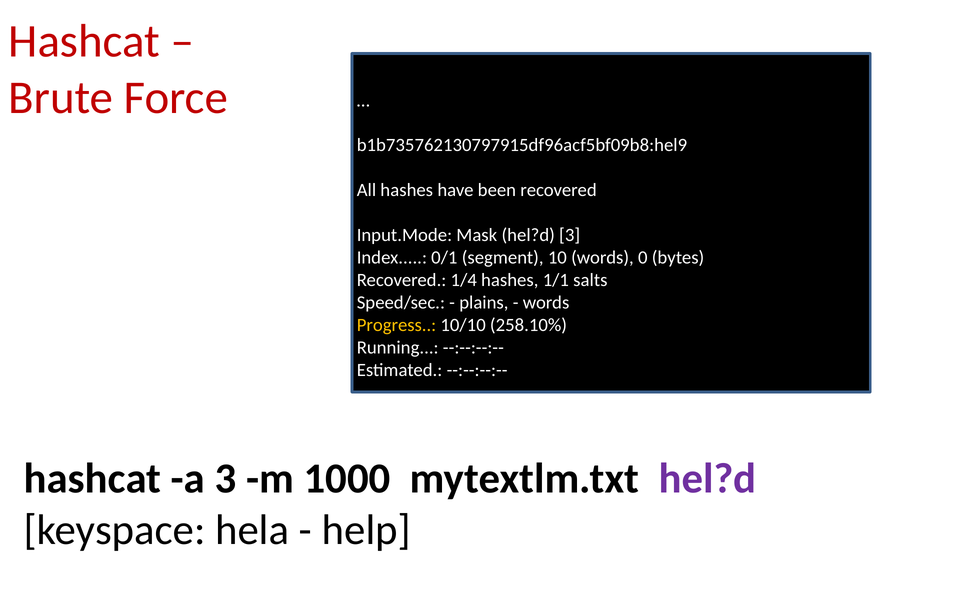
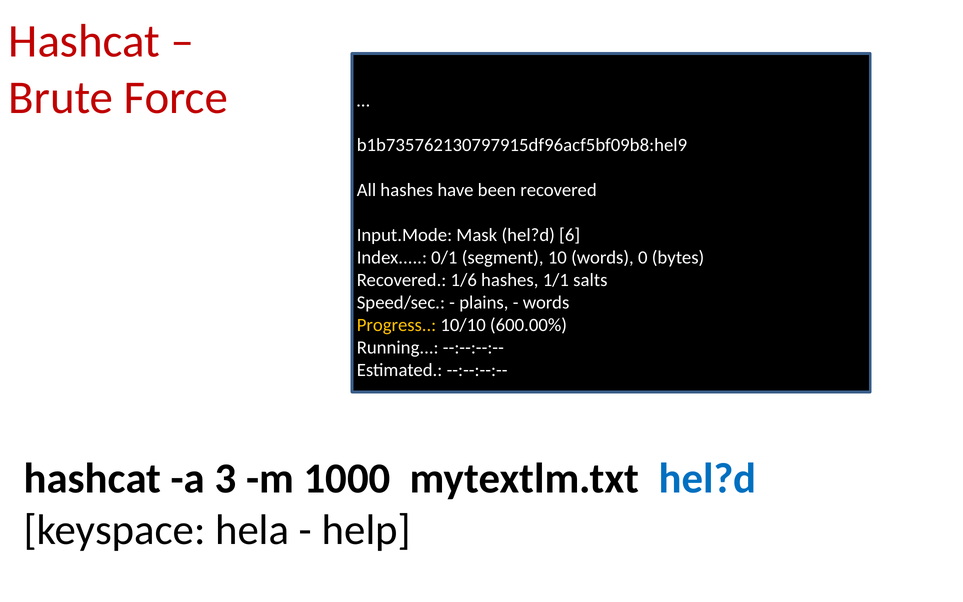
hel?d 3: 3 -> 6 (570, 235)
1/4: 1/4 -> 1/6 (464, 280)
258.10%: 258.10% -> 600.00% (528, 325)
hel?d colour: purple -> blue (708, 478)
